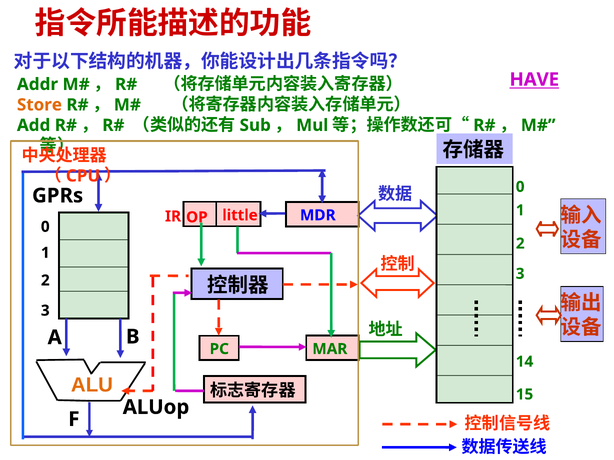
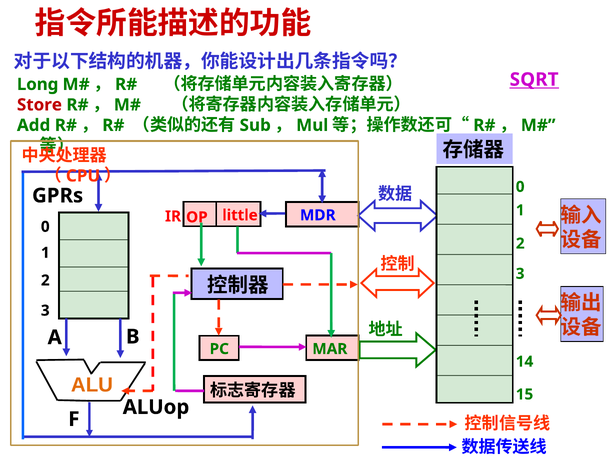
HAVE: HAVE -> SQRT (534, 80)
Addr: Addr -> Long (38, 84)
Store colour: orange -> red (39, 105)
